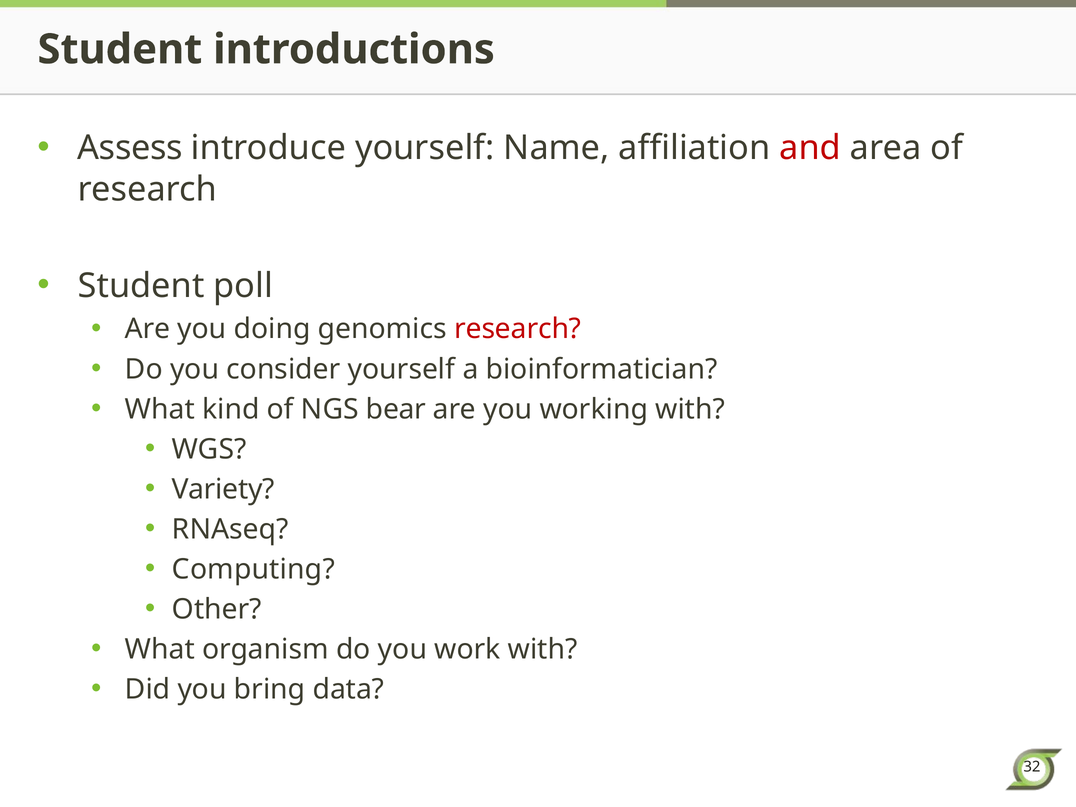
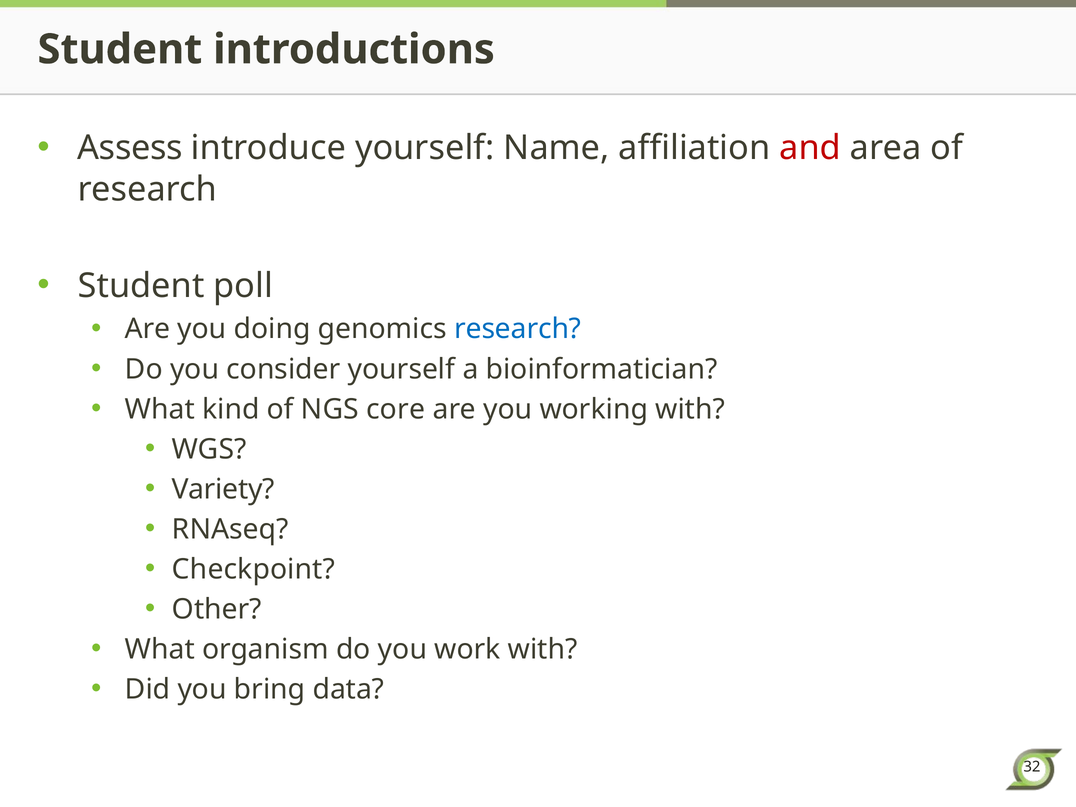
research colour: red -> blue (518, 329)
bear: bear -> core (396, 409)
Computing: Computing -> Checkpoint (253, 569)
